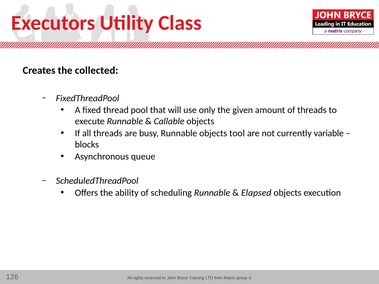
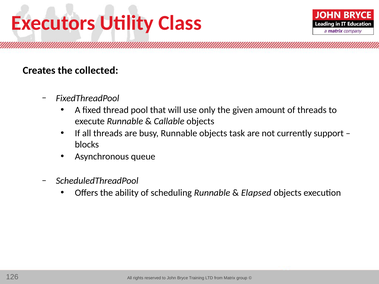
tool: tool -> task (237, 133)
variable: variable -> support (329, 133)
